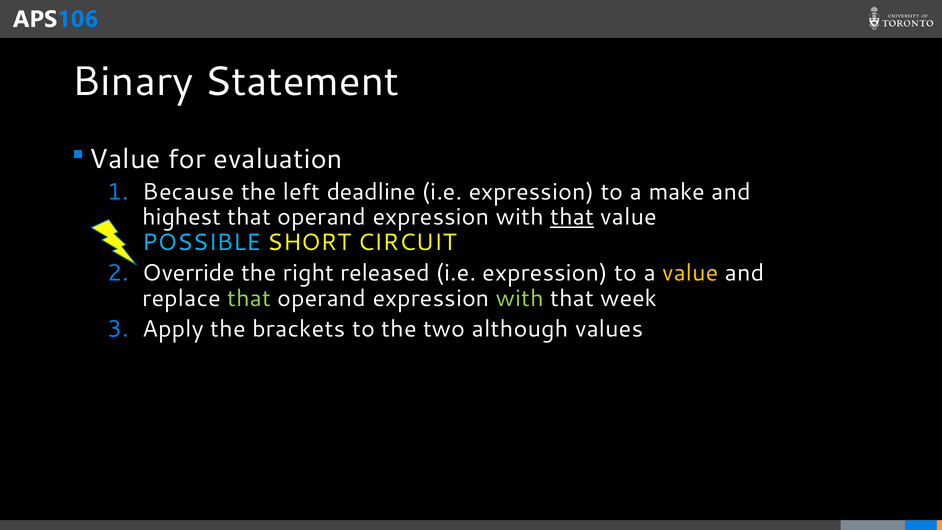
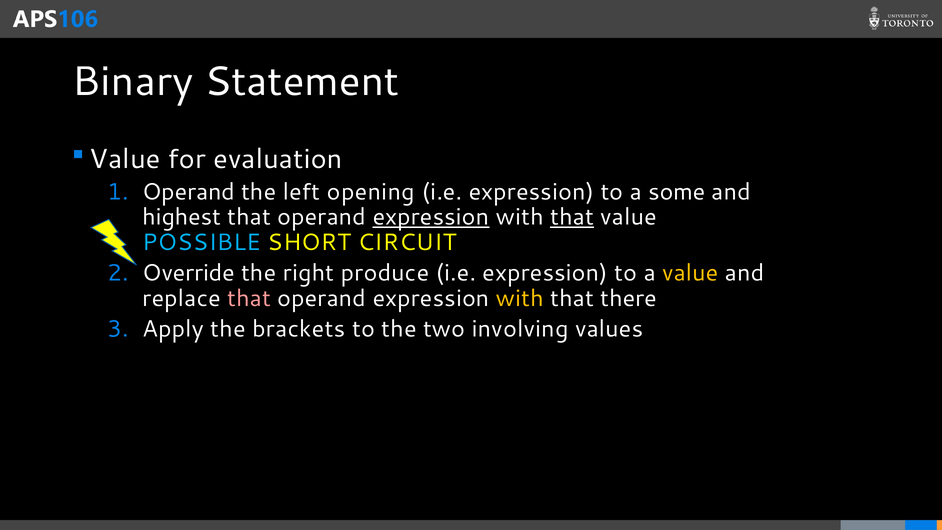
Because: Because -> Operand (189, 192)
deadline: deadline -> opening (371, 192)
make: make -> some (677, 192)
expression underline: none -> present (431, 217)
released: released -> produce (385, 273)
that colour: light green -> pink (249, 298)
with colour: light green -> yellow (520, 298)
week: week -> there (629, 298)
although: although -> involving (520, 329)
